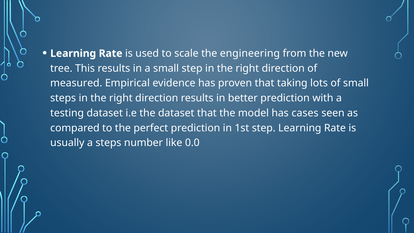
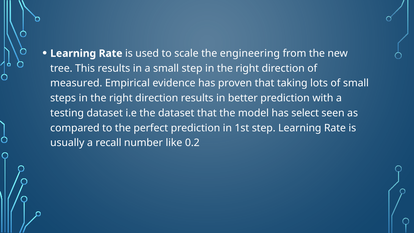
cases: cases -> select (305, 113)
a steps: steps -> recall (108, 143)
0.0: 0.0 -> 0.2 (192, 143)
